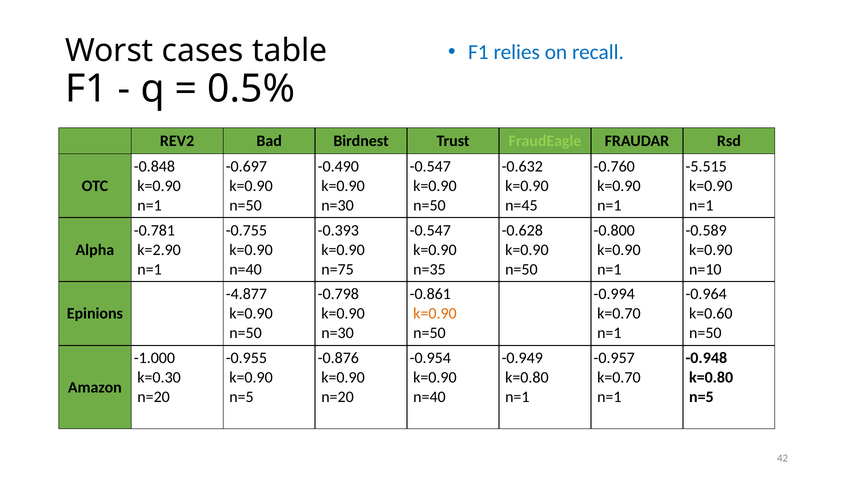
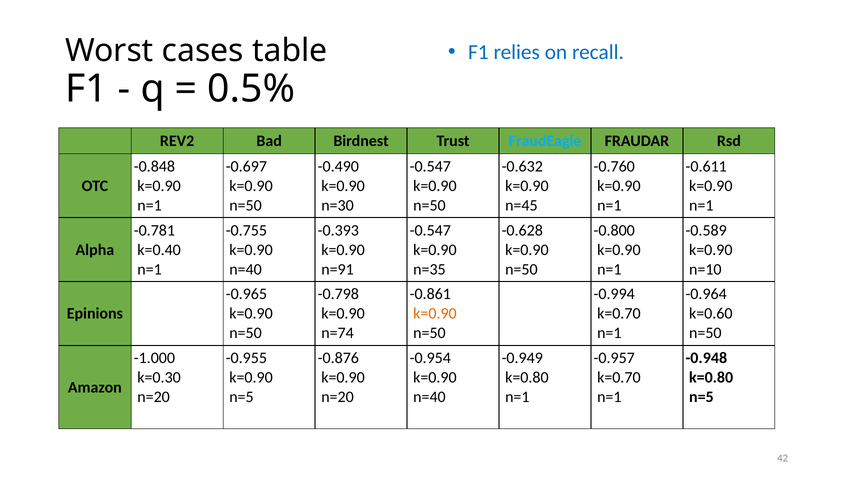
FraudEagle colour: light green -> light blue (545, 141)
-5.515: -5.515 -> -0.611 (706, 166)
k=2.90: k=2.90 -> k=0.40 (159, 250)
n=75: n=75 -> n=91 (338, 269)
-4.877: -4.877 -> -0.965 (246, 294)
n=30: n=30 -> n=74 (338, 333)
